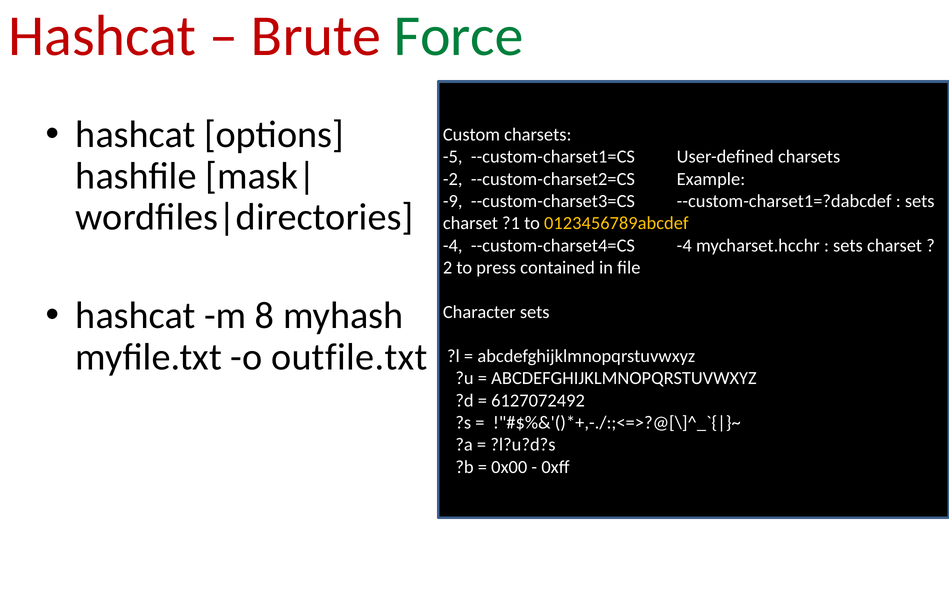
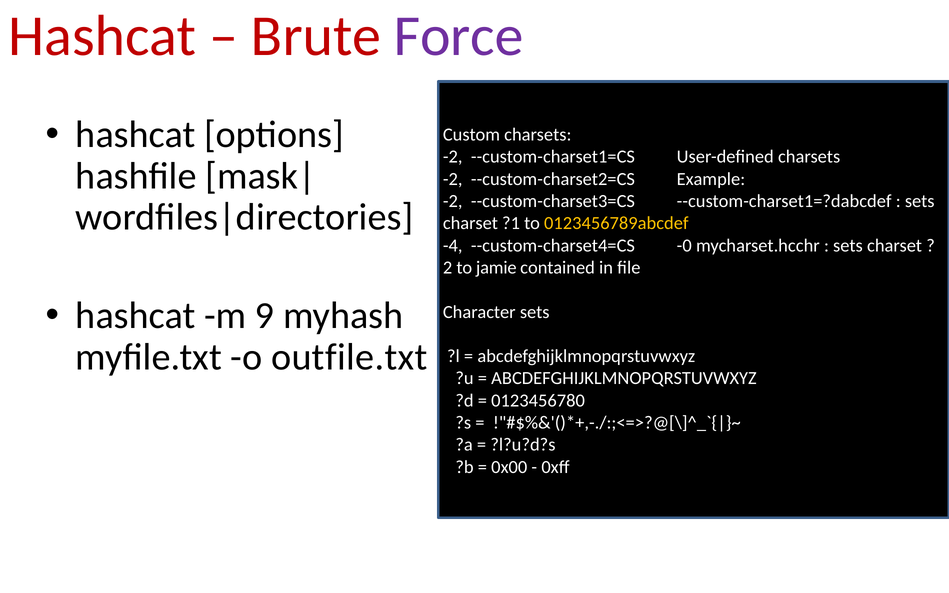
Force colour: green -> purple (459, 36)
-5: -5 -> -2 (453, 157)
-9: -9 -> -2 (453, 201)
--custom-charset4=CS -4: -4 -> -0 (684, 246)
press: press -> jamie (496, 268)
8: 8 -> 9 (265, 316)
6127072492: 6127072492 -> 0123456780 (538, 401)
